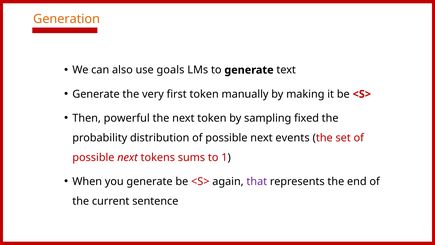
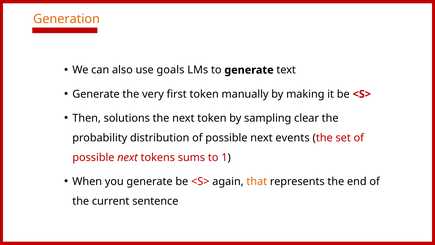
powerful: powerful -> solutions (127, 118)
fixed: fixed -> clear (307, 118)
that colour: purple -> orange (257, 181)
